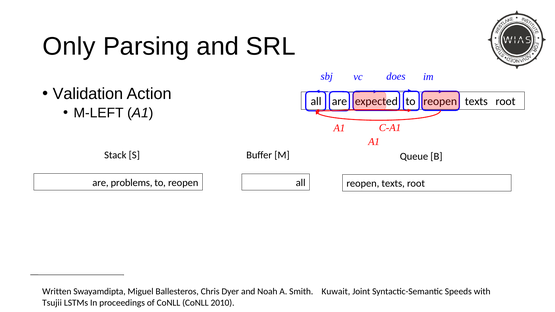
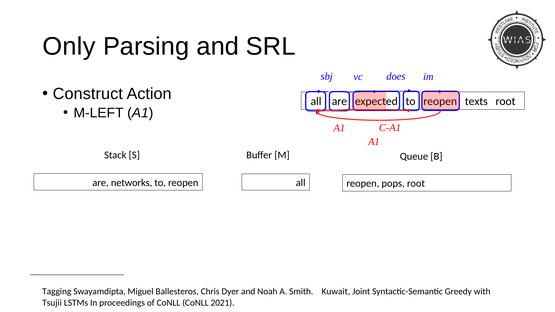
Validation: Validation -> Construct (88, 94)
problems: problems -> networks (132, 183)
all reopen texts: texts -> pops (393, 184)
Written: Written -> Tagging (57, 292)
Speeds: Speeds -> Greedy (458, 292)
2010: 2010 -> 2021 (223, 303)
